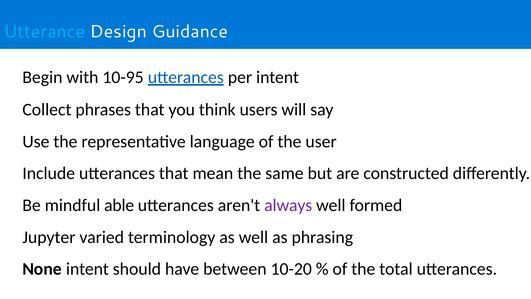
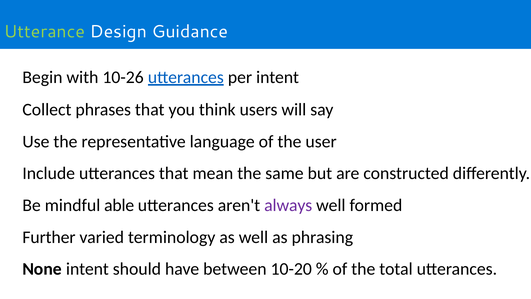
Utterance colour: light blue -> light green (44, 32)
10-95: 10-95 -> 10-26 (123, 77)
Jupyter: Jupyter -> Further (49, 237)
